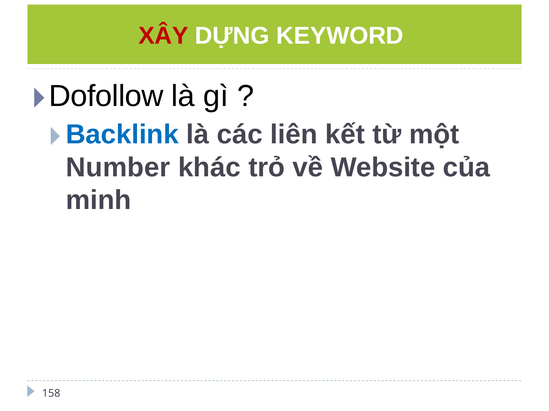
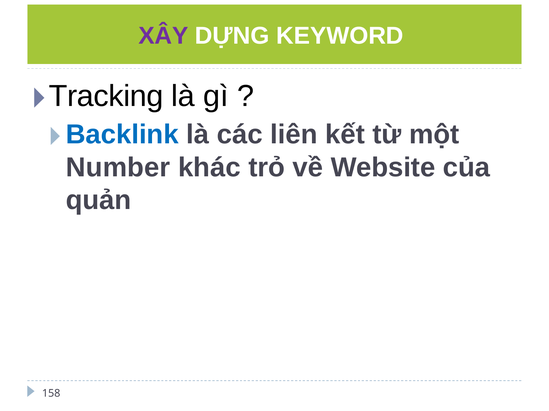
XÂY colour: red -> purple (163, 36)
Dofollow: Dofollow -> Tracking (106, 96)
minh: minh -> quản (99, 201)
